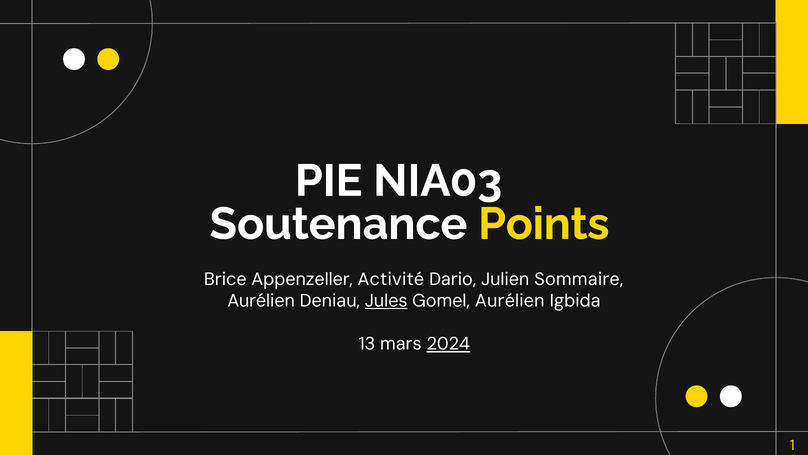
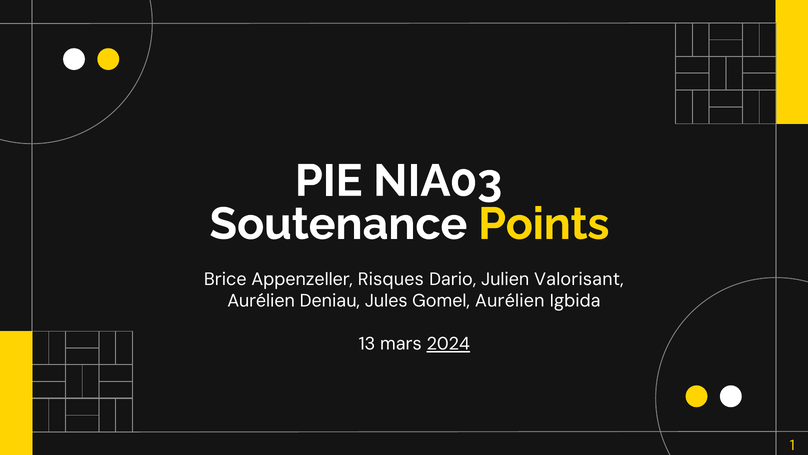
Activité: Activité -> Risques (391, 279)
Sommaire: Sommaire -> Valorisant (579, 279)
Jules underline: present -> none (386, 301)
